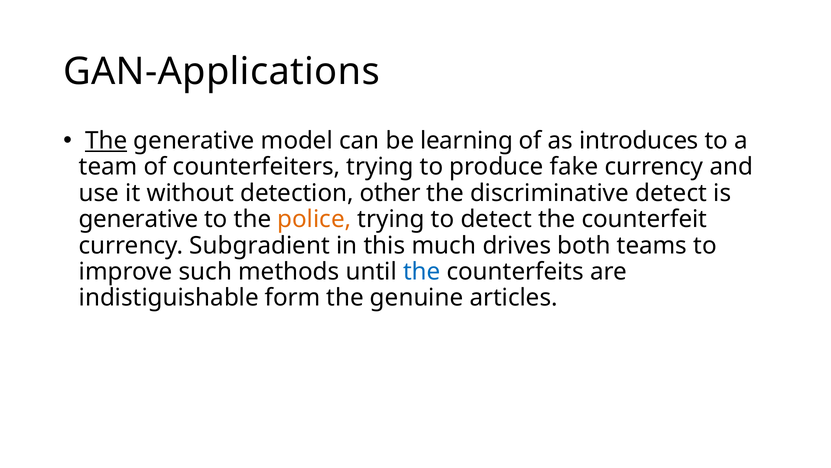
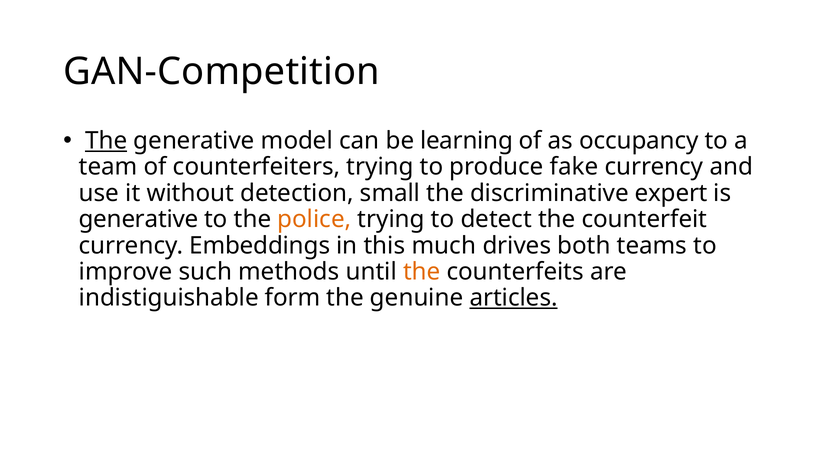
GAN-Applications: GAN-Applications -> GAN-Competition (222, 72)
introduces: introduces -> occupancy (639, 140)
other: other -> small (390, 193)
discriminative detect: detect -> expert (671, 193)
Subgradient: Subgradient -> Embeddings (260, 245)
the colour: blue -> orange (422, 271)
articles underline: none -> present (514, 298)
